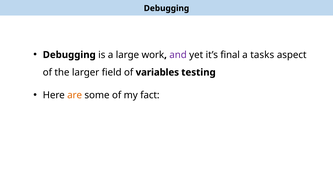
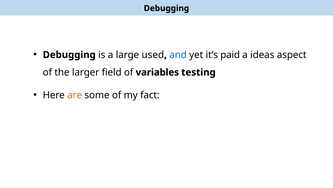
work: work -> used (153, 55)
and colour: purple -> blue (178, 55)
final: final -> paid (230, 55)
tasks: tasks -> ideas (262, 55)
